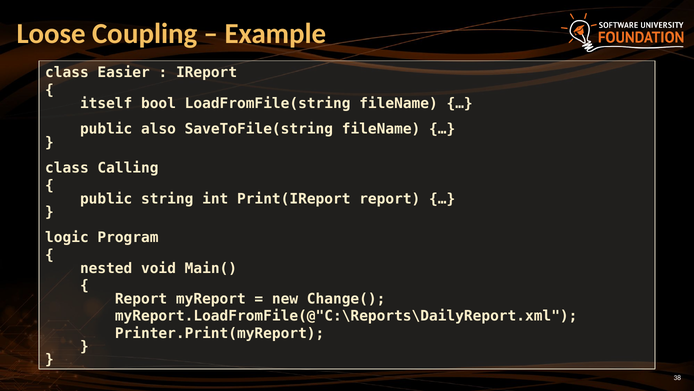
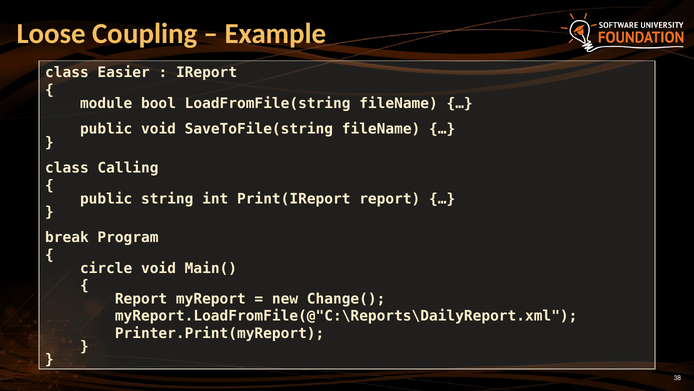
itself: itself -> module (106, 103)
public also: also -> void (158, 129)
logic: logic -> break (67, 237)
nested: nested -> circle (106, 268)
